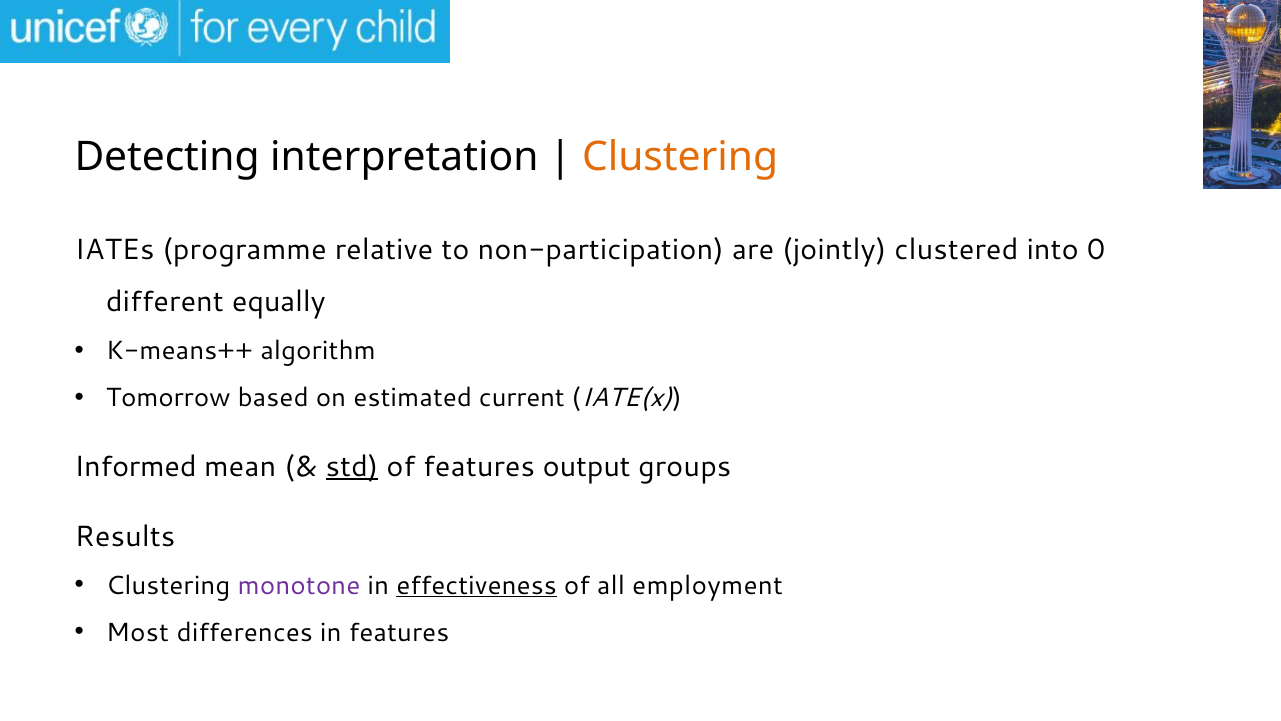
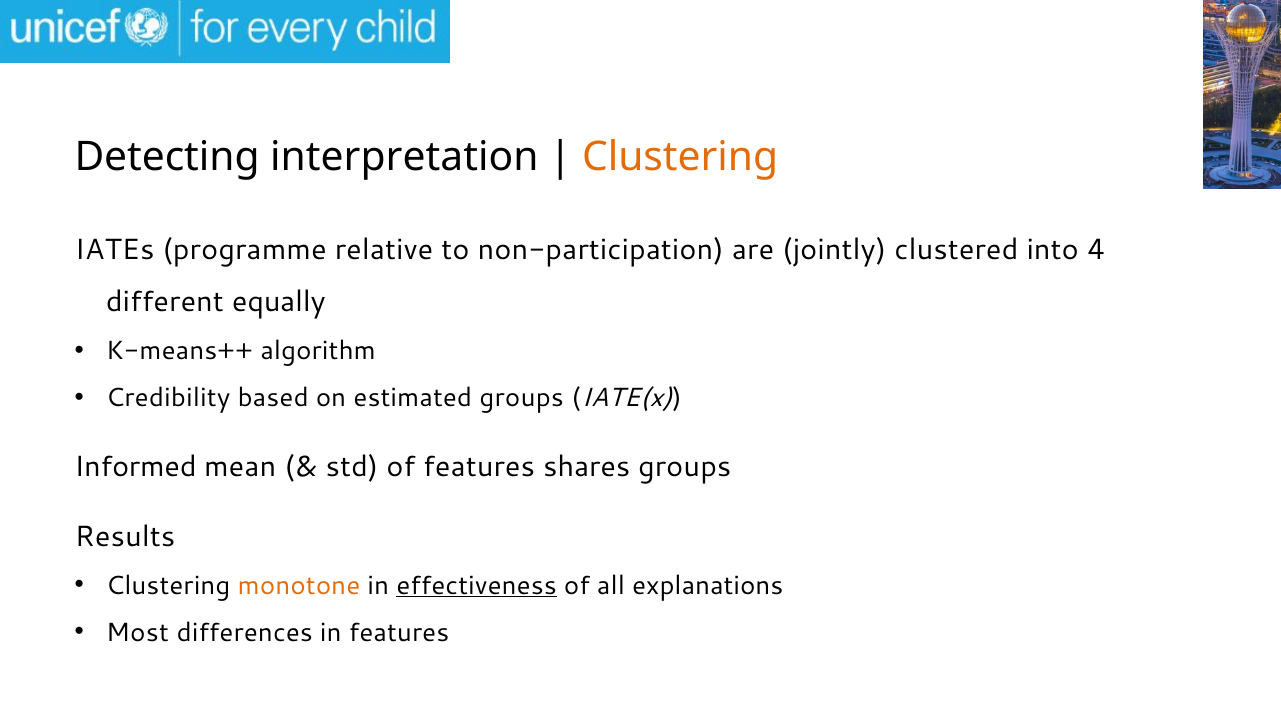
0: 0 -> 4 (1096, 250)
Tomorrow: Tomorrow -> Credibility (168, 398)
estimated current: current -> groups (522, 398)
std underline: present -> none (352, 466)
output: output -> shares (587, 466)
monotone colour: purple -> orange (299, 585)
employment: employment -> explanations (708, 585)
